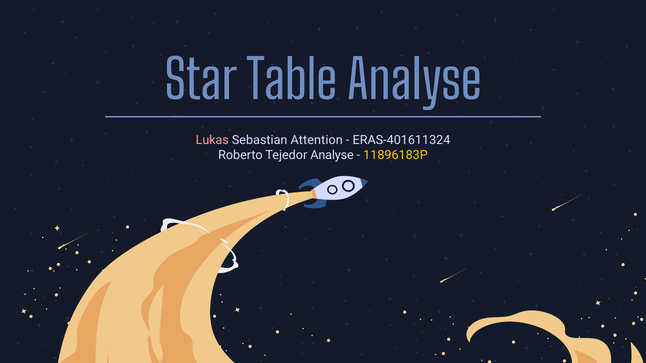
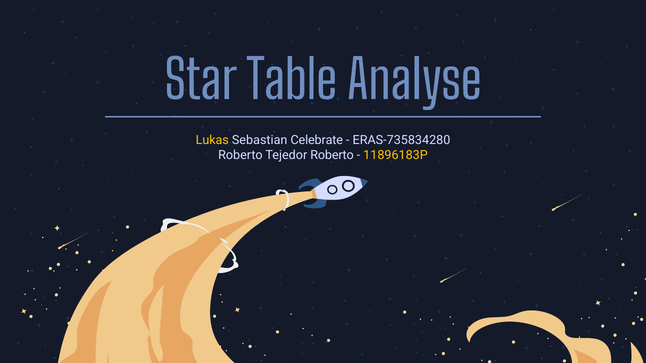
Lukas colour: pink -> yellow (212, 140)
Attention: Attention -> Celebrate (317, 140)
ERAS-401611324: ERAS-401611324 -> ERAS-735834280 (401, 140)
Tejedor Analyse: Analyse -> Roberto (332, 155)
